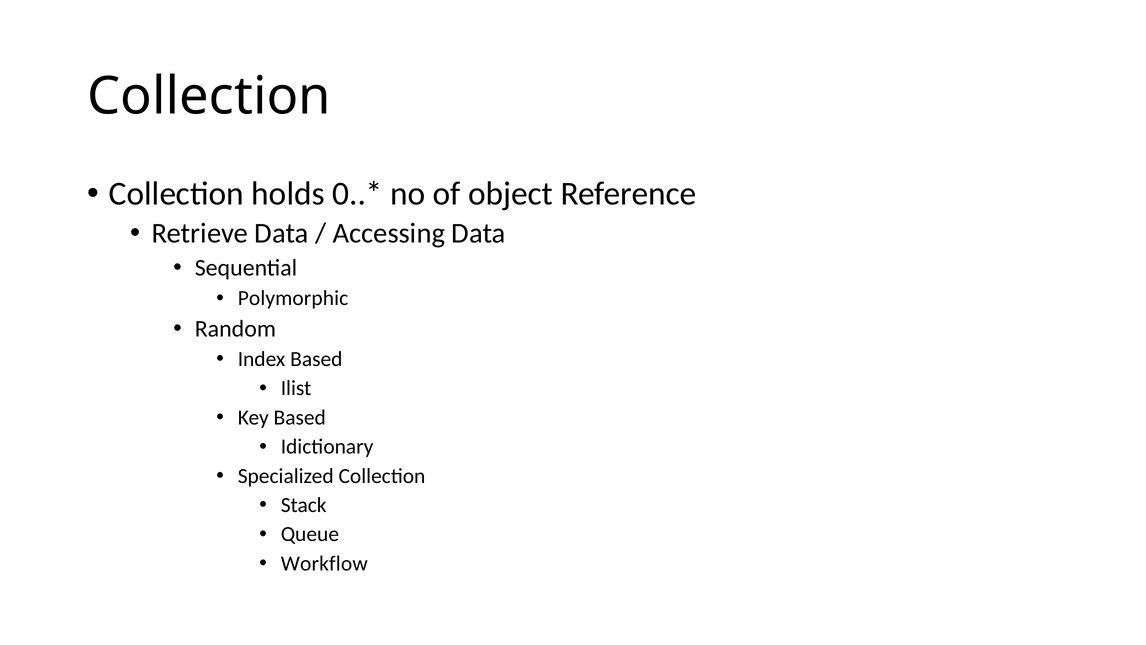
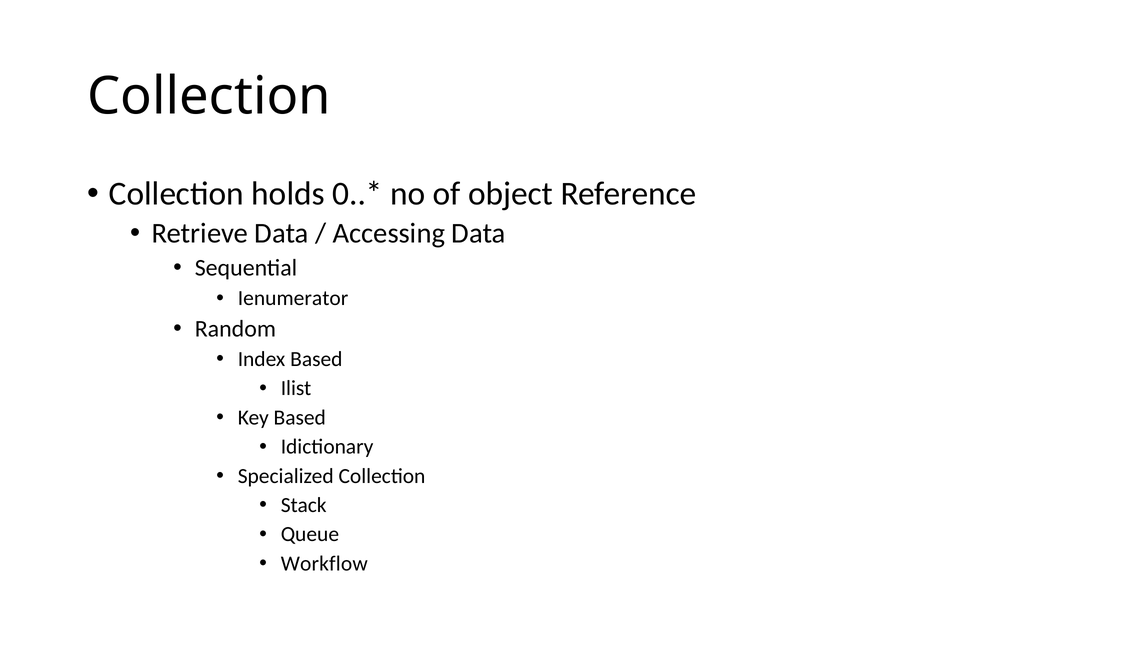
Polymorphic: Polymorphic -> Ienumerator (293, 298)
